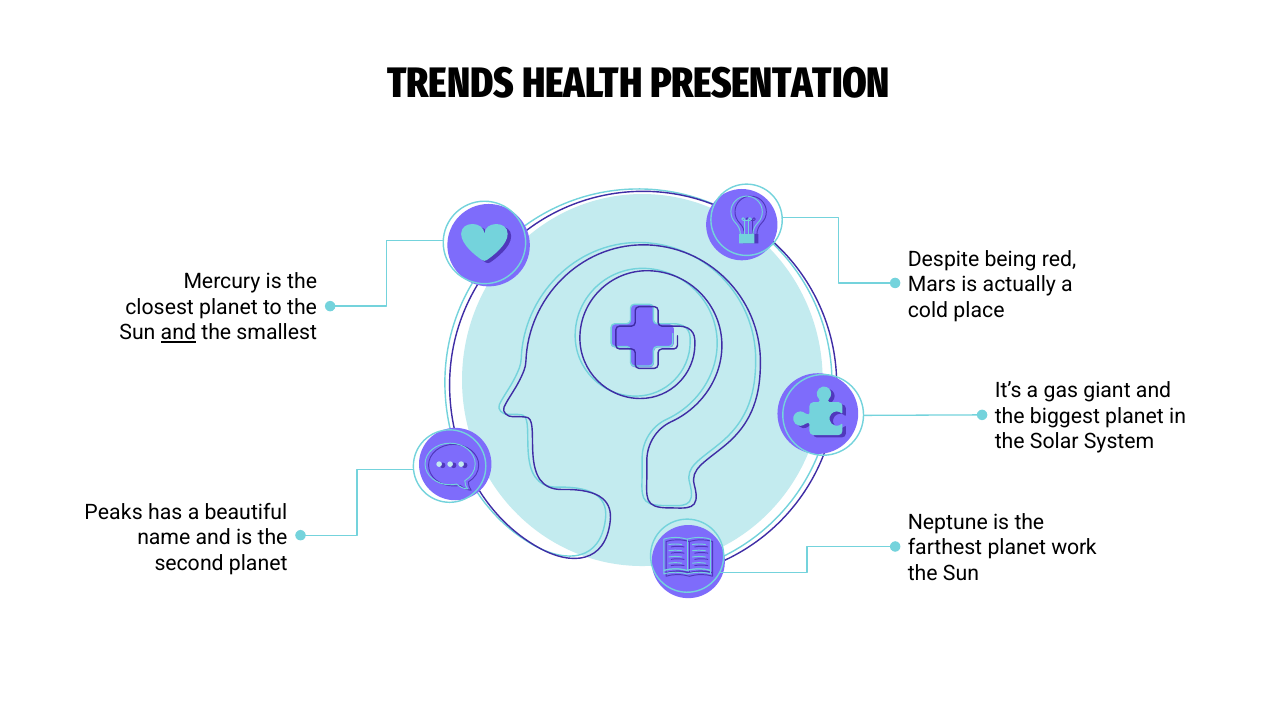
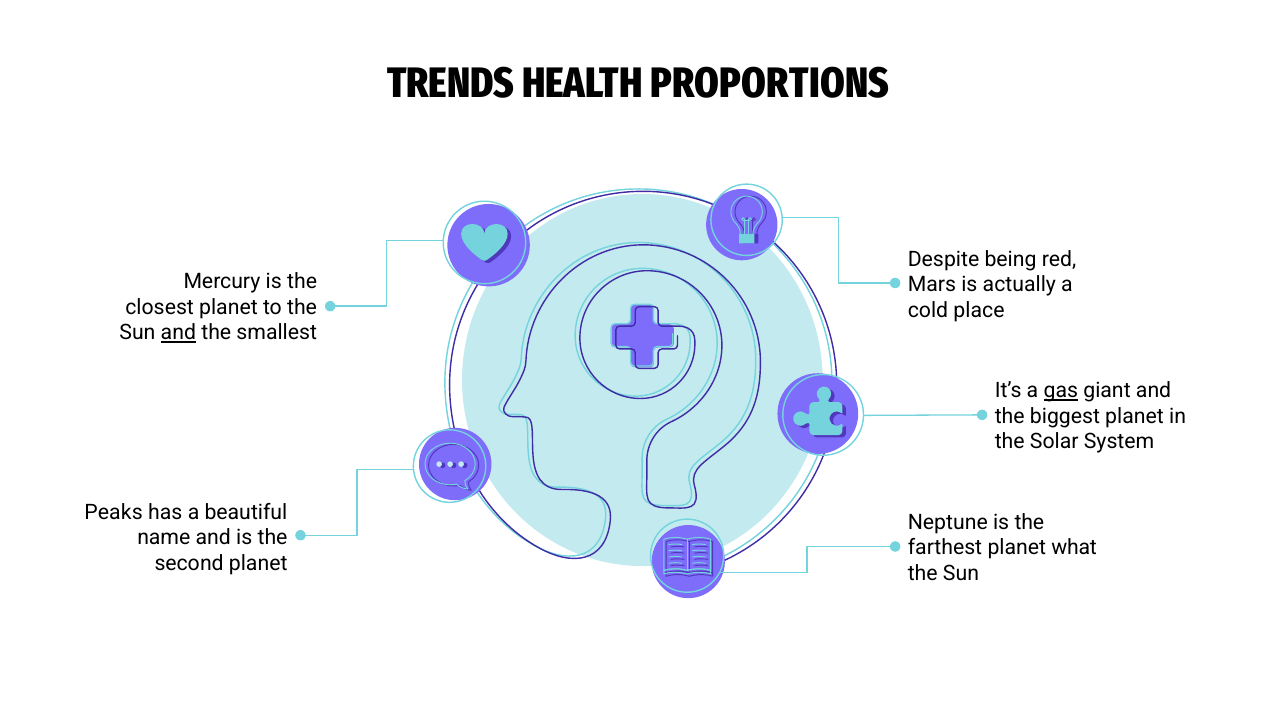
PRESENTATION: PRESENTATION -> PROPORTIONS (770, 84)
gas underline: none -> present (1061, 391)
work: work -> what (1074, 548)
